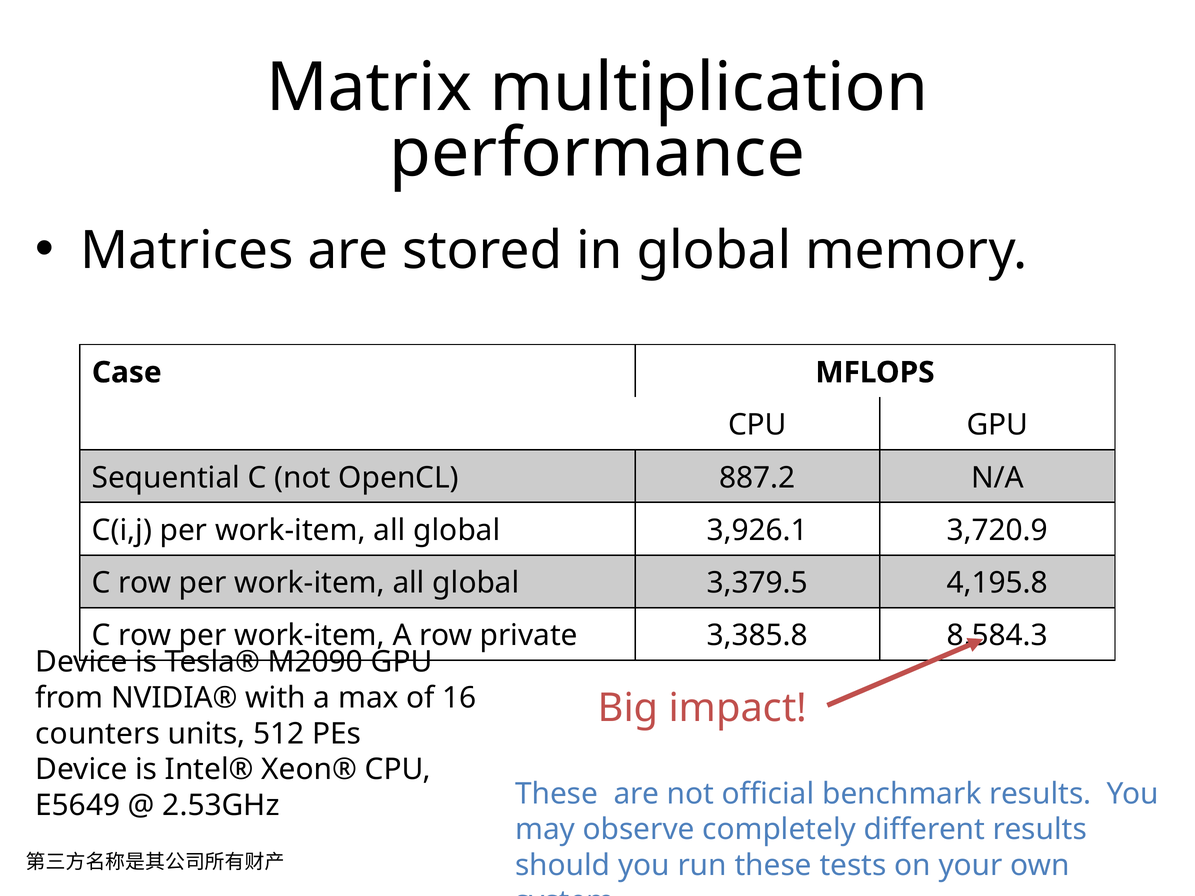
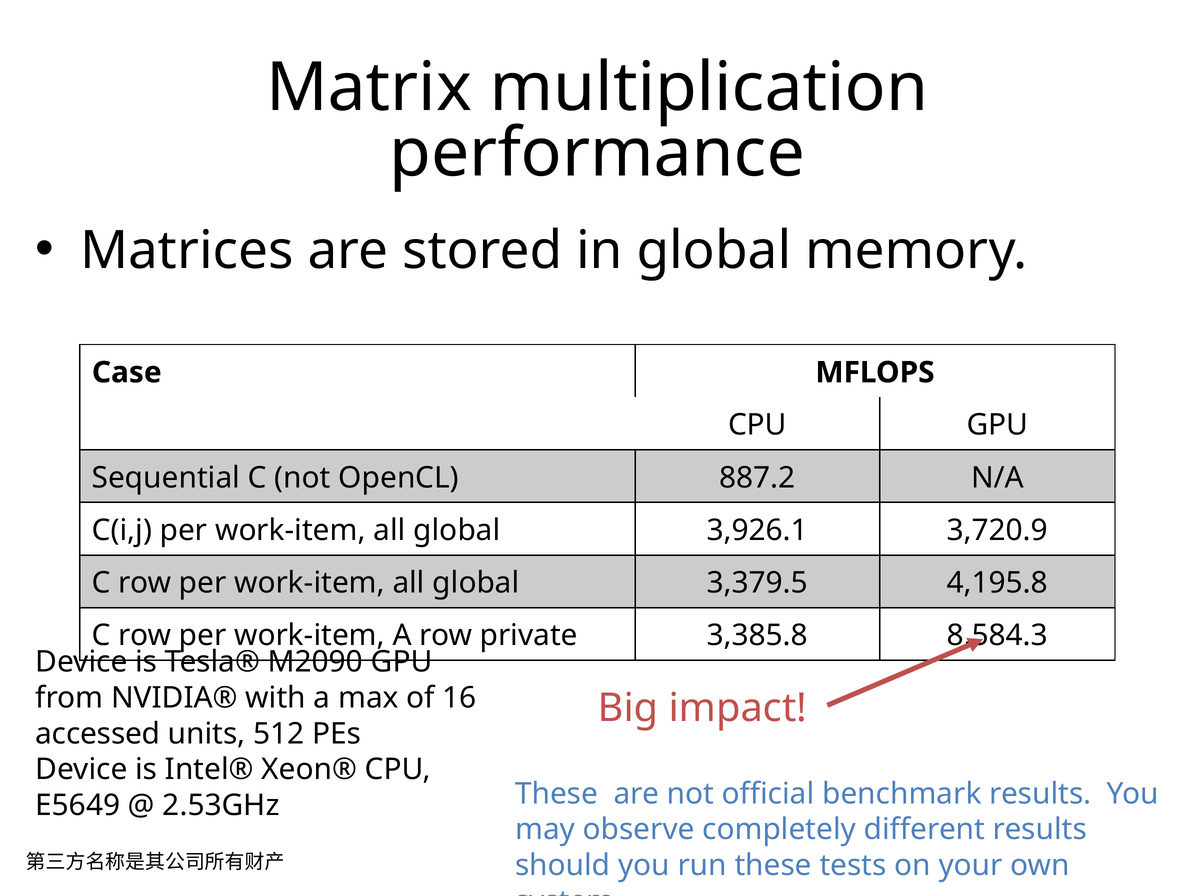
counters: counters -> accessed (98, 734)
